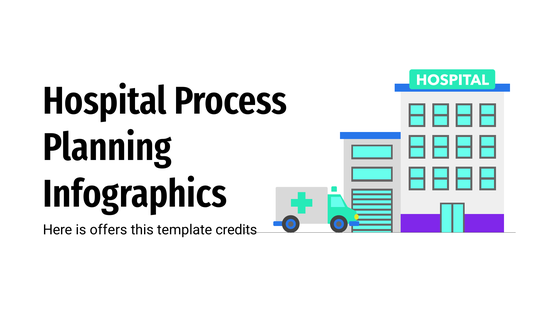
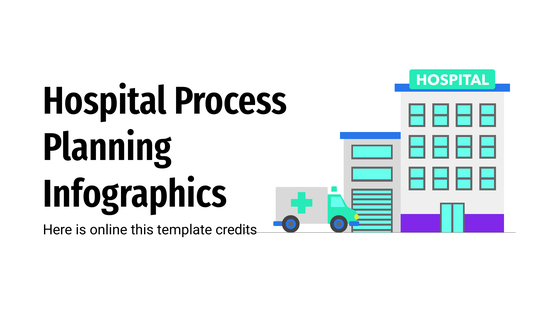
offers: offers -> online (109, 230)
